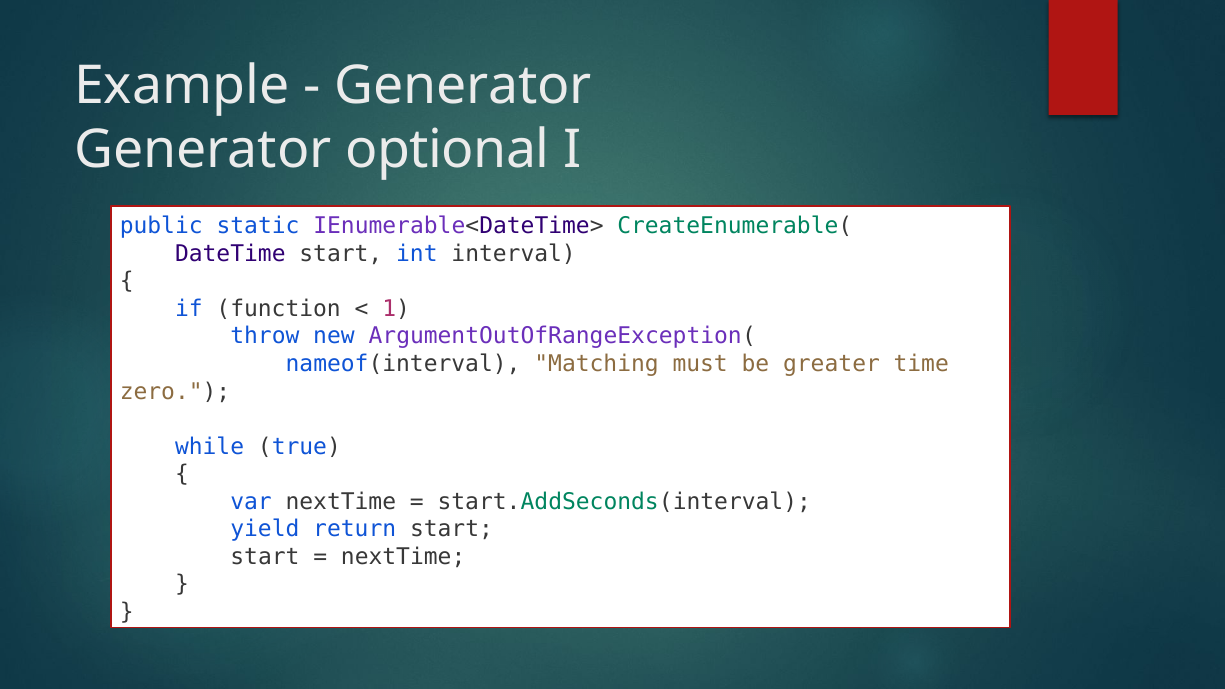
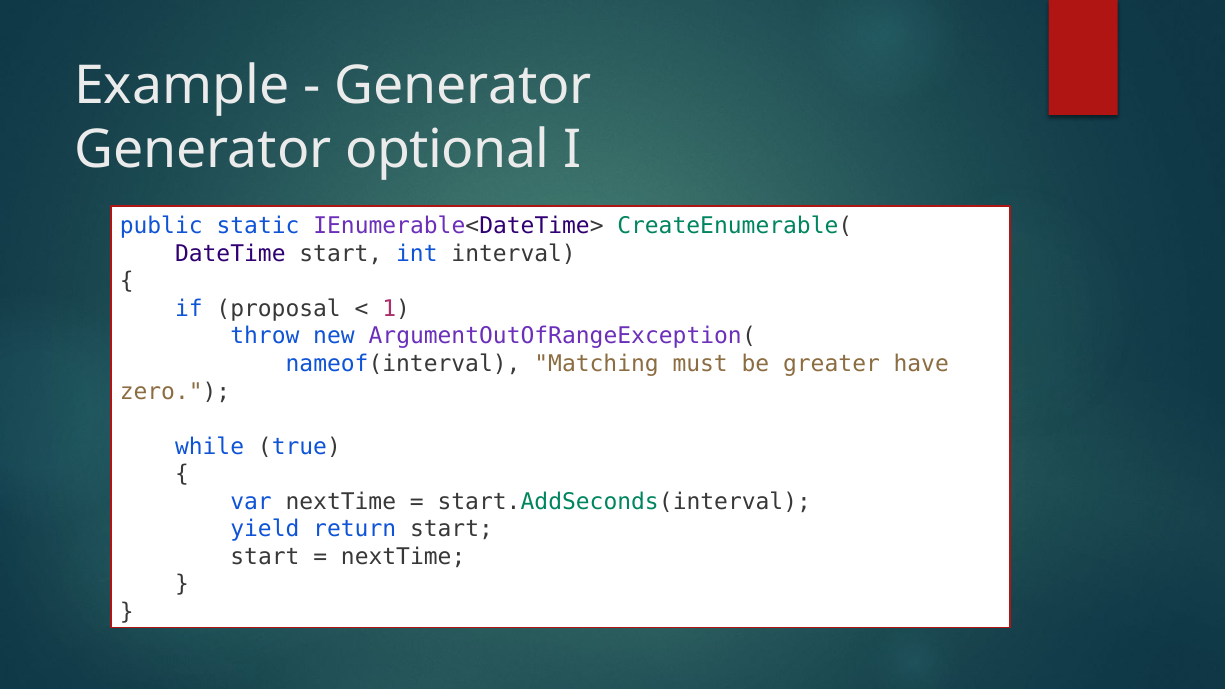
function: function -> proposal (279, 309)
time: time -> have (921, 364)
